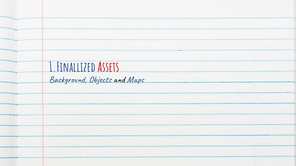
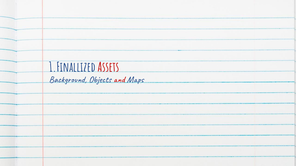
and colour: black -> red (119, 80)
